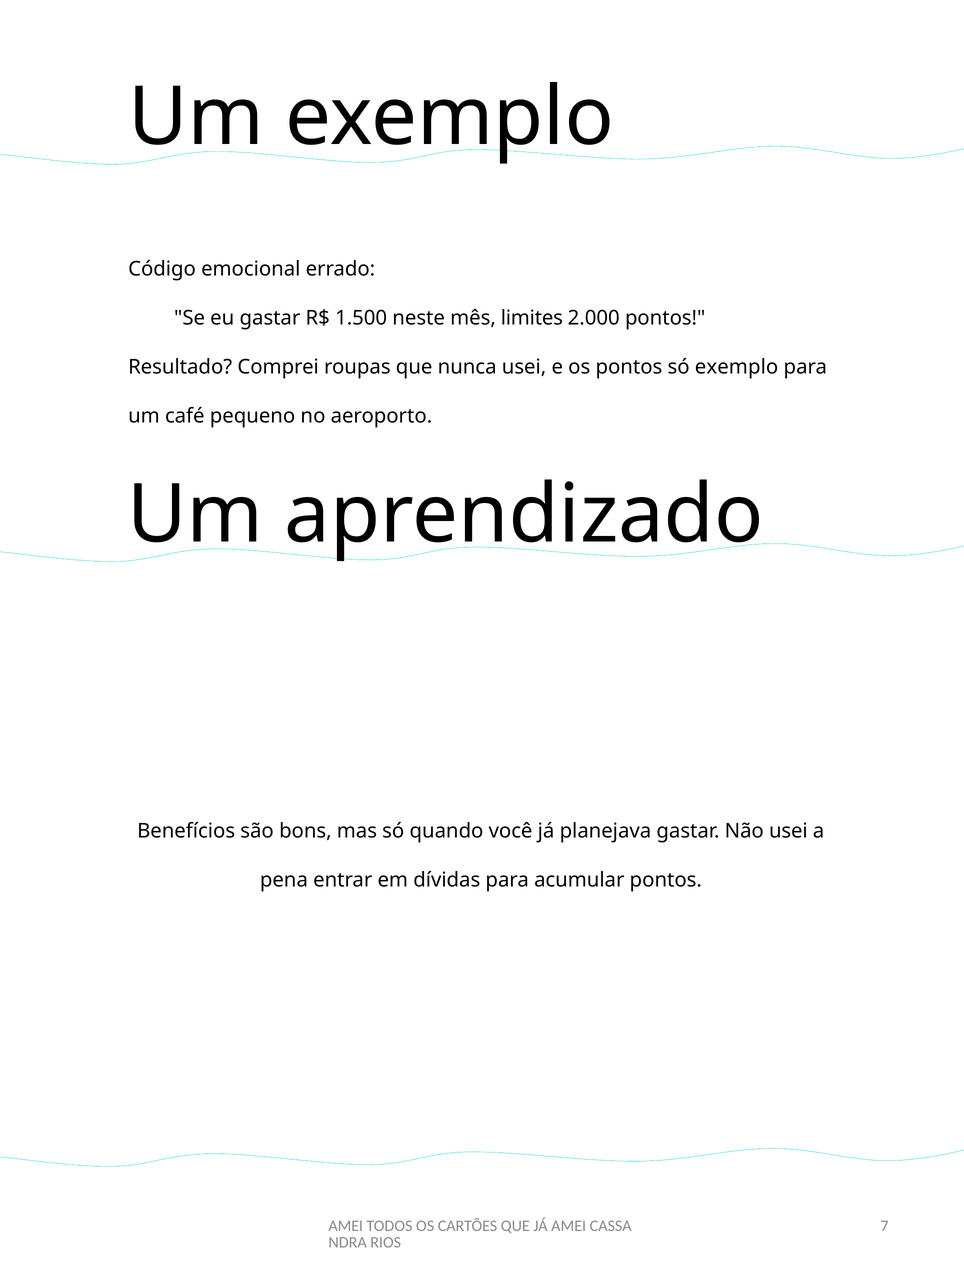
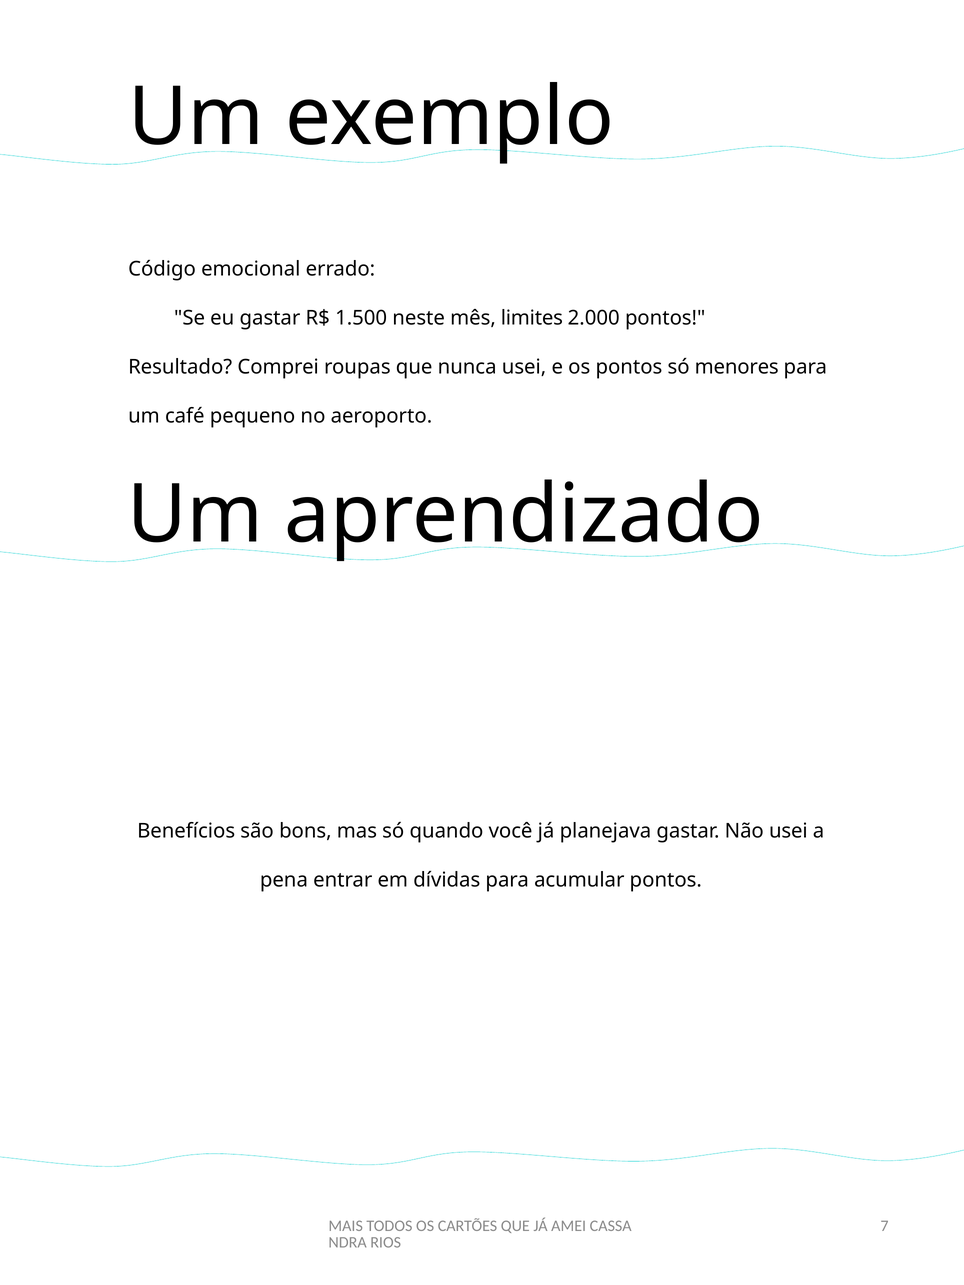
só exemplo: exemplo -> menores (737, 367)
AMEI: AMEI -> MAIS (346, 1226)
